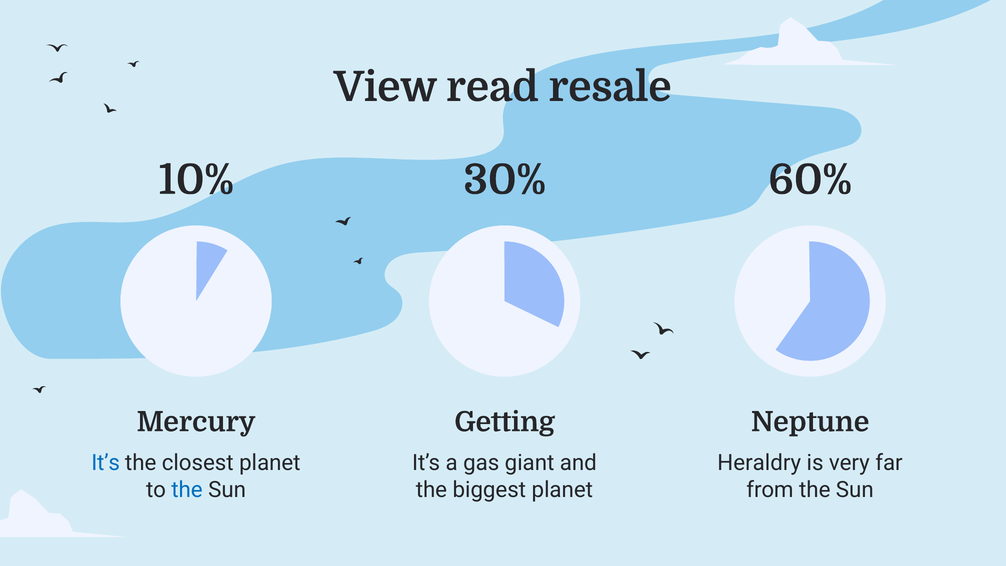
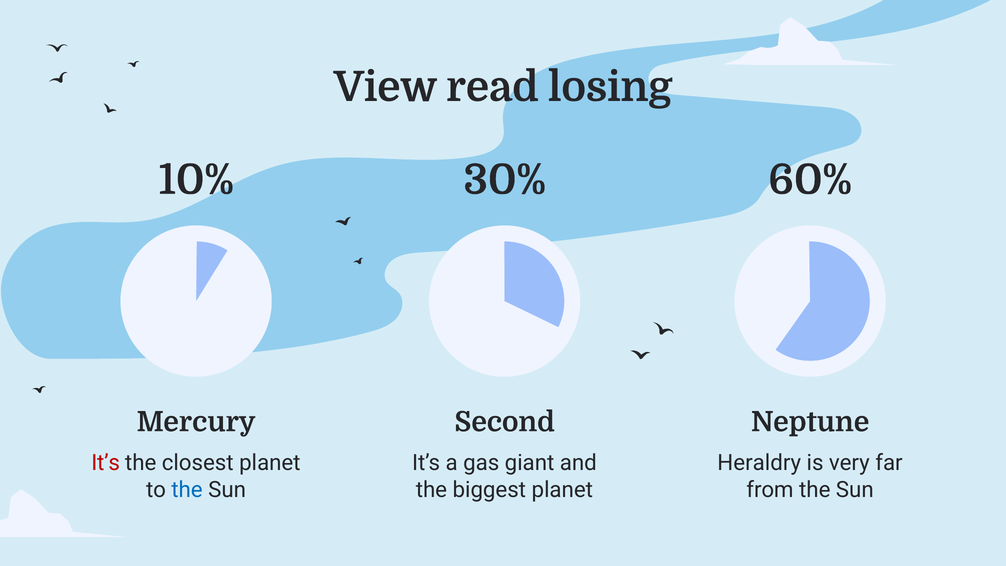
resale: resale -> losing (610, 87)
Getting: Getting -> Second (505, 422)
It’s colour: blue -> red (106, 463)
